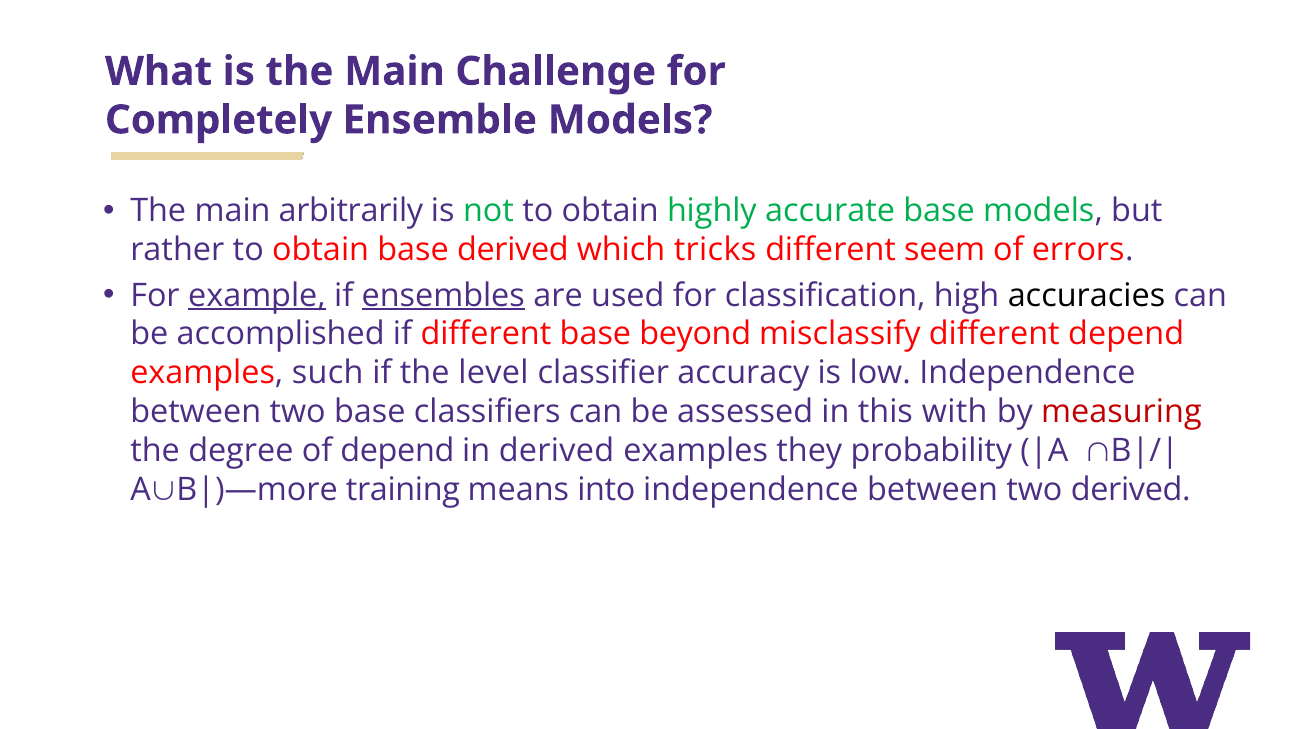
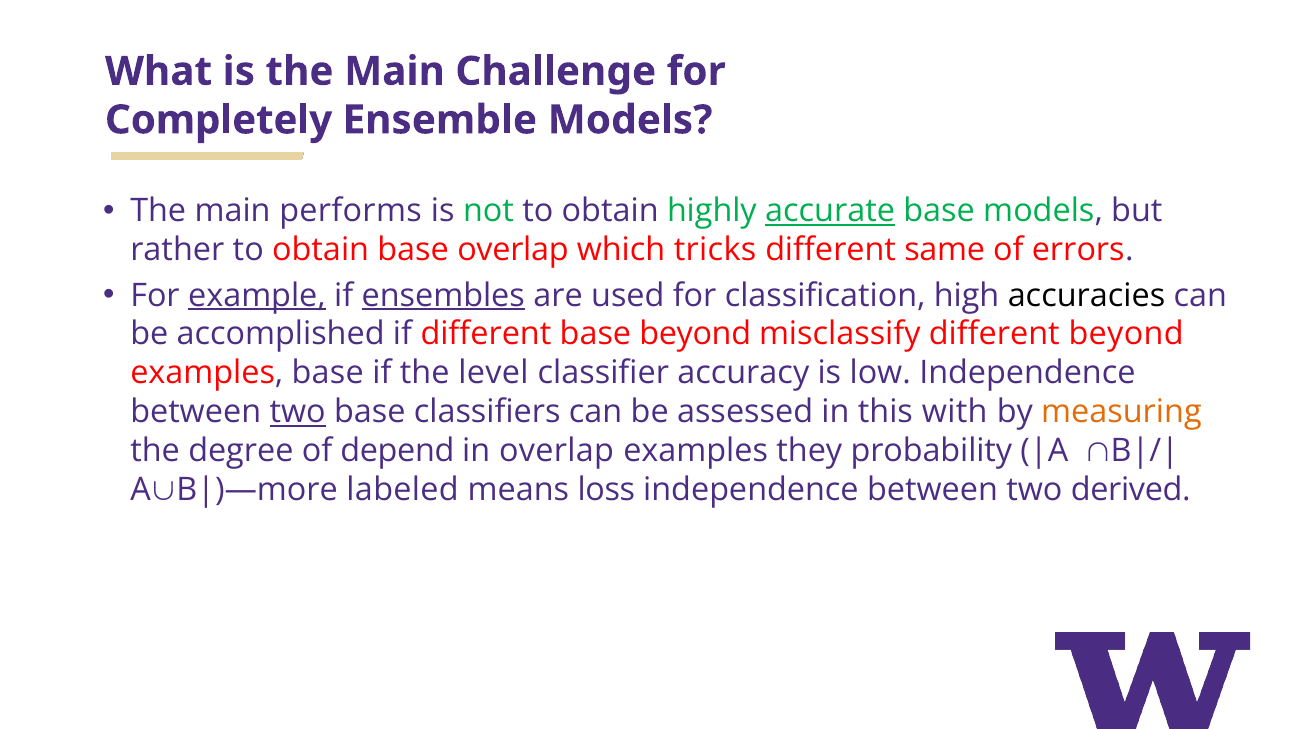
arbitrarily: arbitrarily -> performs (351, 211)
accurate underline: none -> present (830, 211)
base derived: derived -> overlap (513, 250)
seem: seem -> same (945, 250)
different depend: depend -> beyond (1126, 334)
examples such: such -> base (328, 373)
two underline: none -> present (298, 412)
measuring colour: red -> orange (1121, 412)
in derived: derived -> overlap (557, 451)
training: training -> labeled (403, 490)
into: into -> loss (606, 490)
